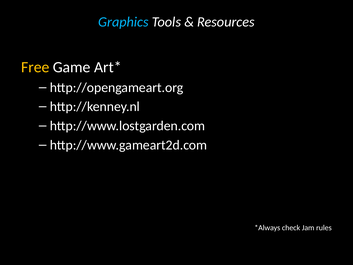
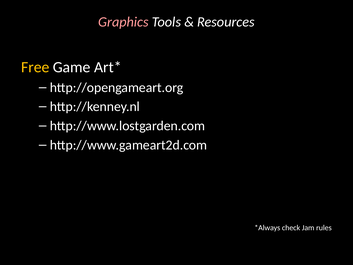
Graphics colour: light blue -> pink (123, 22)
